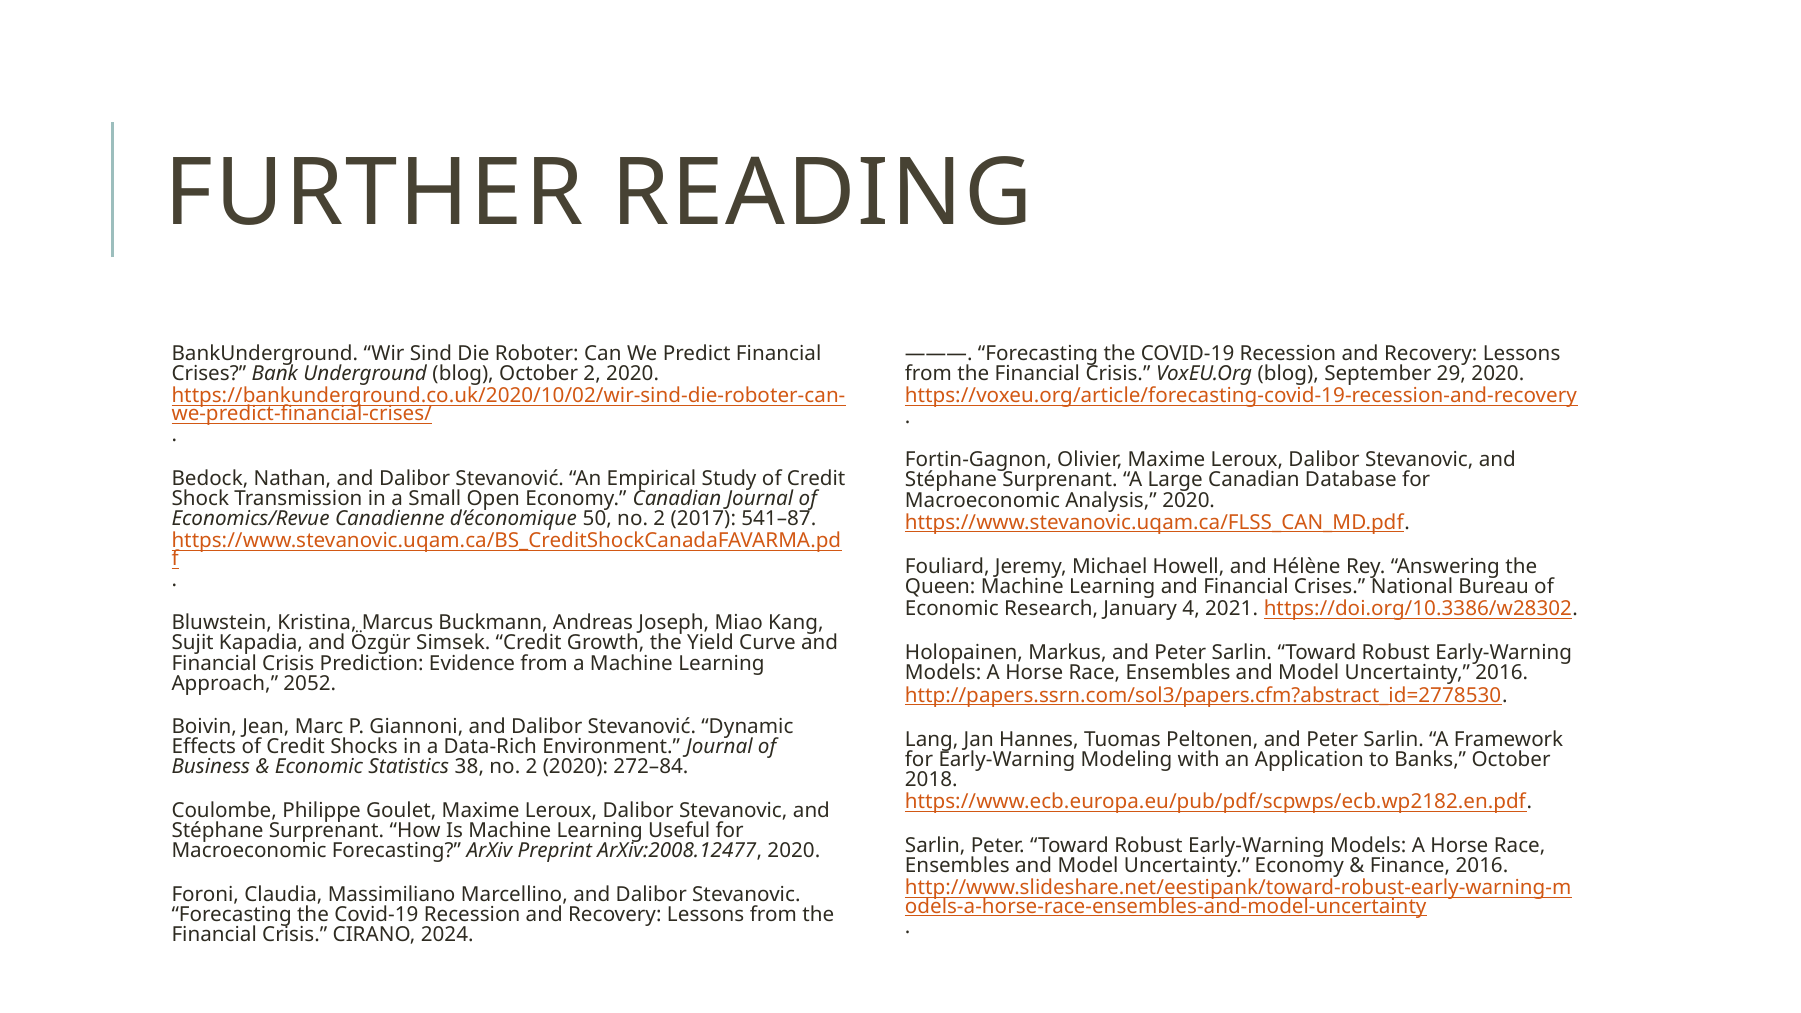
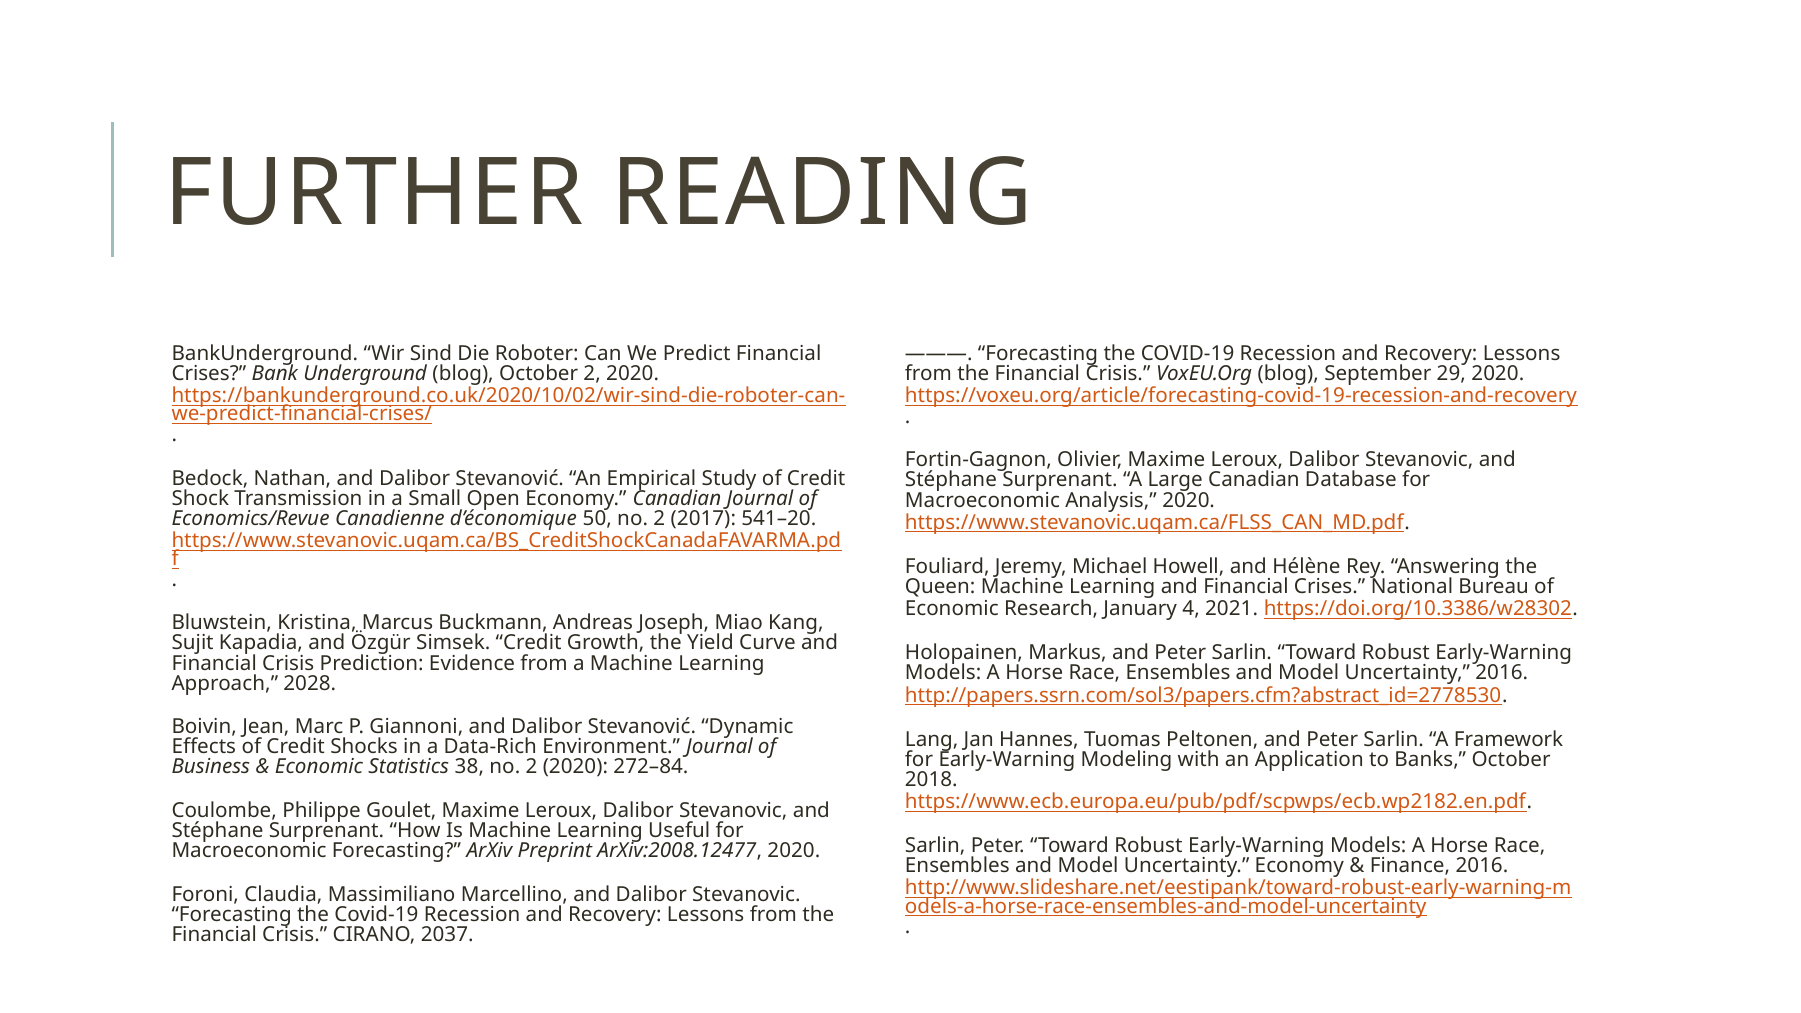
541–87: 541–87 -> 541–20 (779, 518)
2052: 2052 -> 2028 (310, 683)
2024: 2024 -> 2037 (447, 934)
